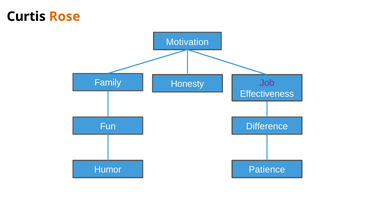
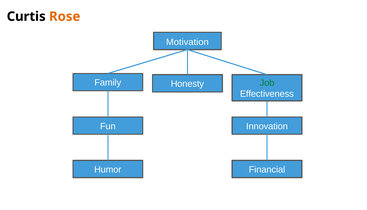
Job colour: purple -> green (267, 83)
Difference: Difference -> Innovation (267, 126)
Patience: Patience -> Financial (267, 169)
